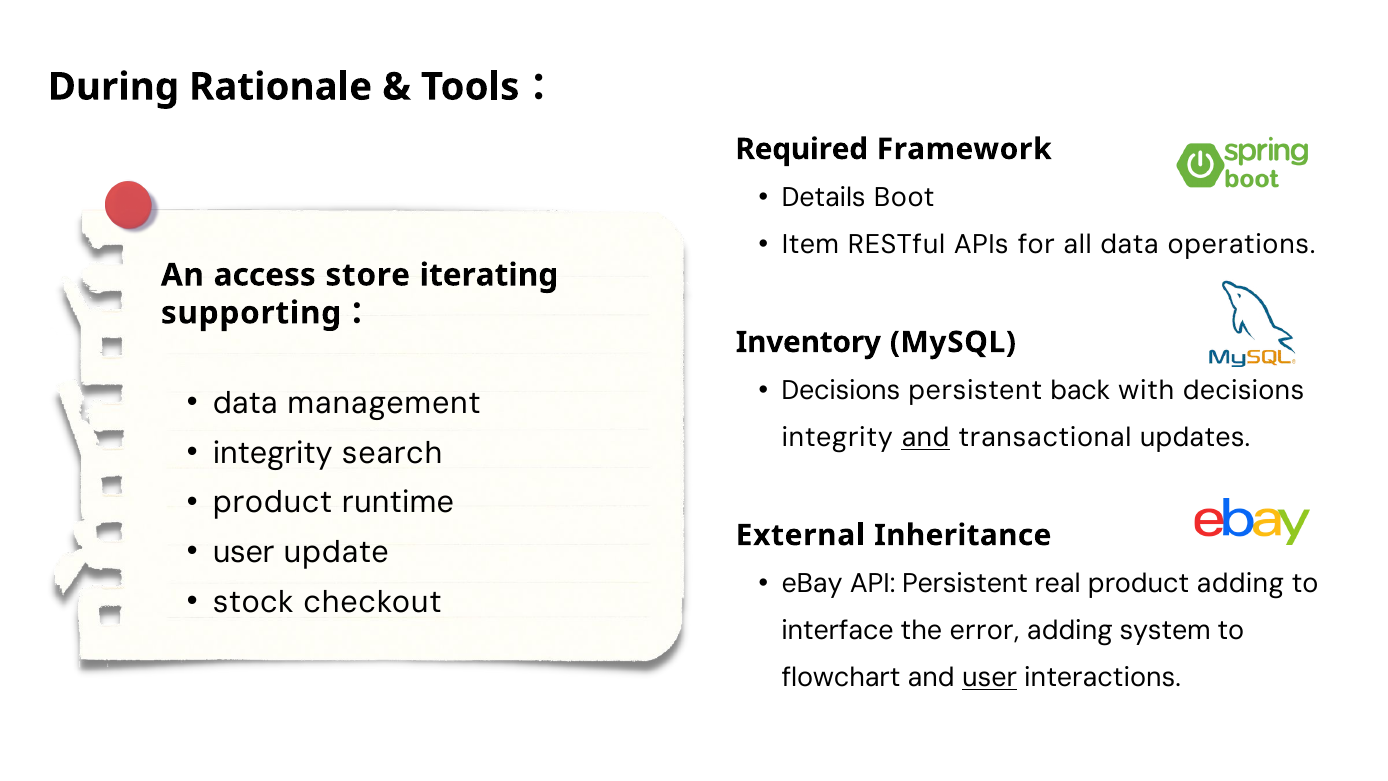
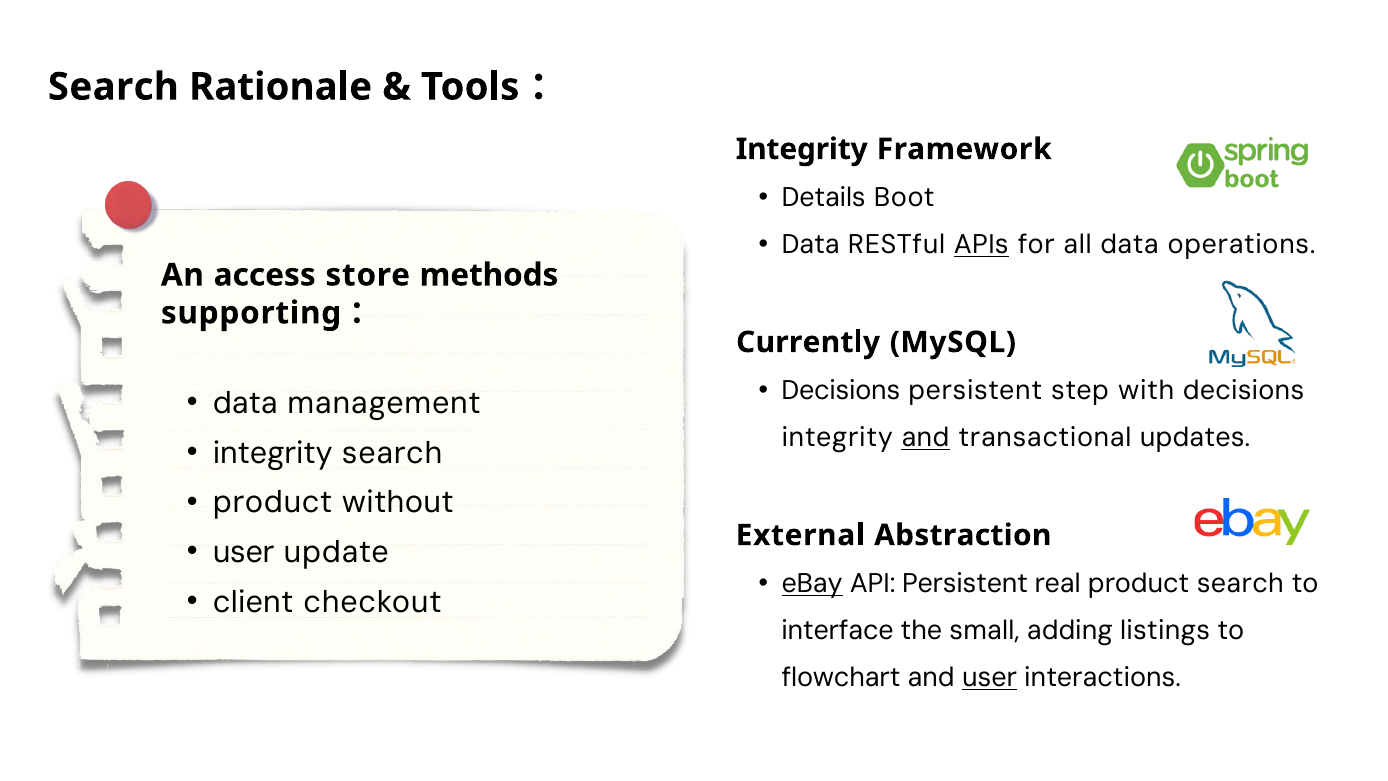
During: During -> Search (113, 87)
Required: Required -> Integrity (802, 149)
Item: Item -> Data (811, 245)
APIs underline: none -> present (981, 245)
iterating: iterating -> methods (489, 275)
Inventory: Inventory -> Currently (808, 342)
back: back -> step (1080, 391)
runtime: runtime -> without (398, 502)
Inheritance: Inheritance -> Abstraction (963, 535)
eBay underline: none -> present (812, 584)
product adding: adding -> search (1240, 584)
stock: stock -> client (253, 602)
error: error -> small (985, 631)
system: system -> listings (1165, 631)
